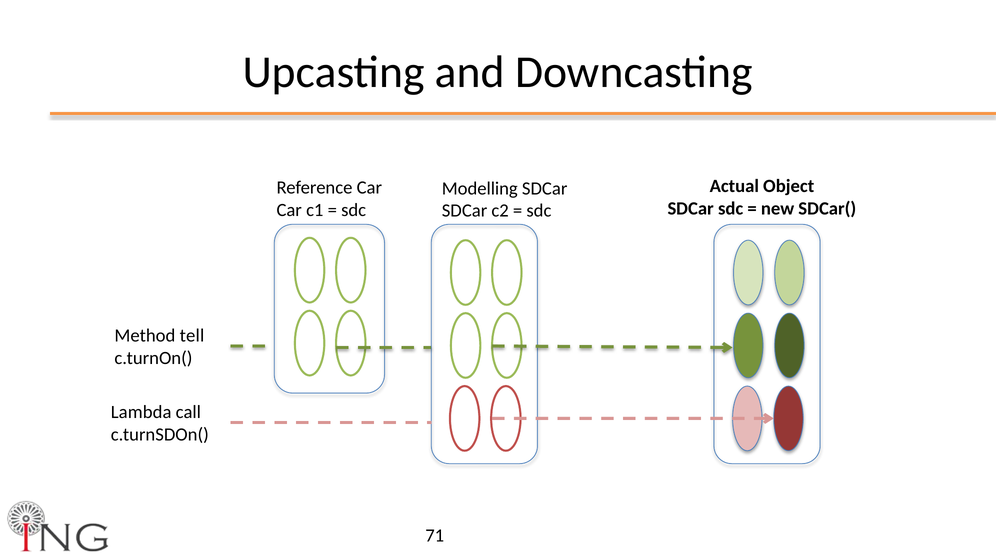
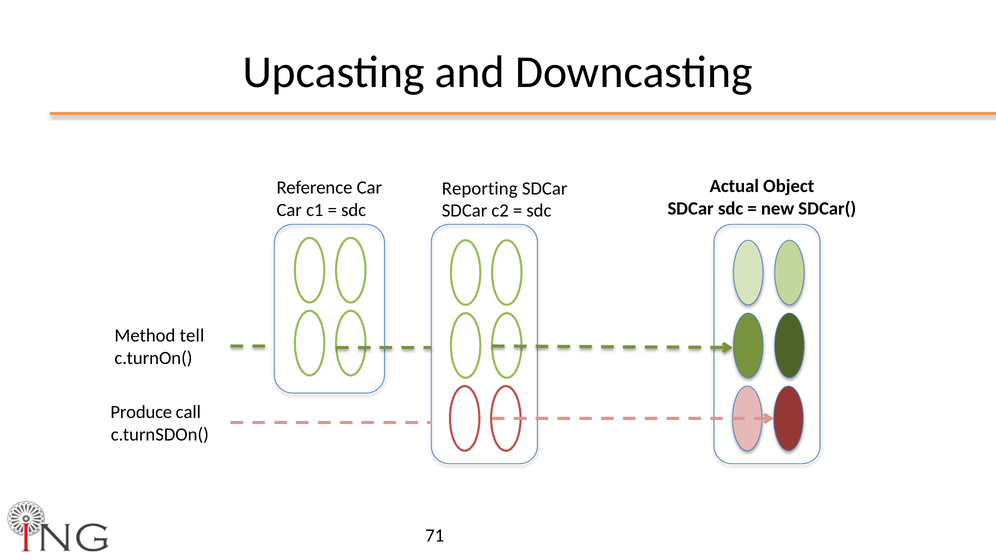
Modelling: Modelling -> Reporting (480, 188)
Lambda: Lambda -> Produce (141, 412)
